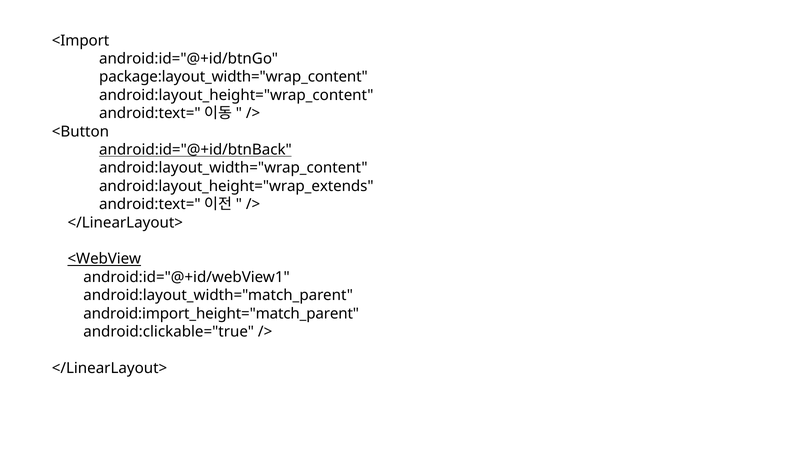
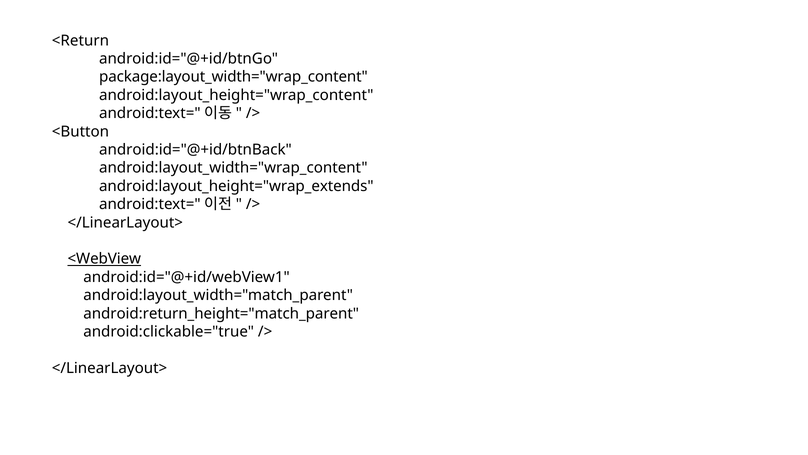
<Import: <Import -> <Return (80, 40)
android:id="@+id/btnBack underline: present -> none (195, 150)
android:import_height="match_parent: android:import_height="match_parent -> android:return_height="match_parent (221, 313)
